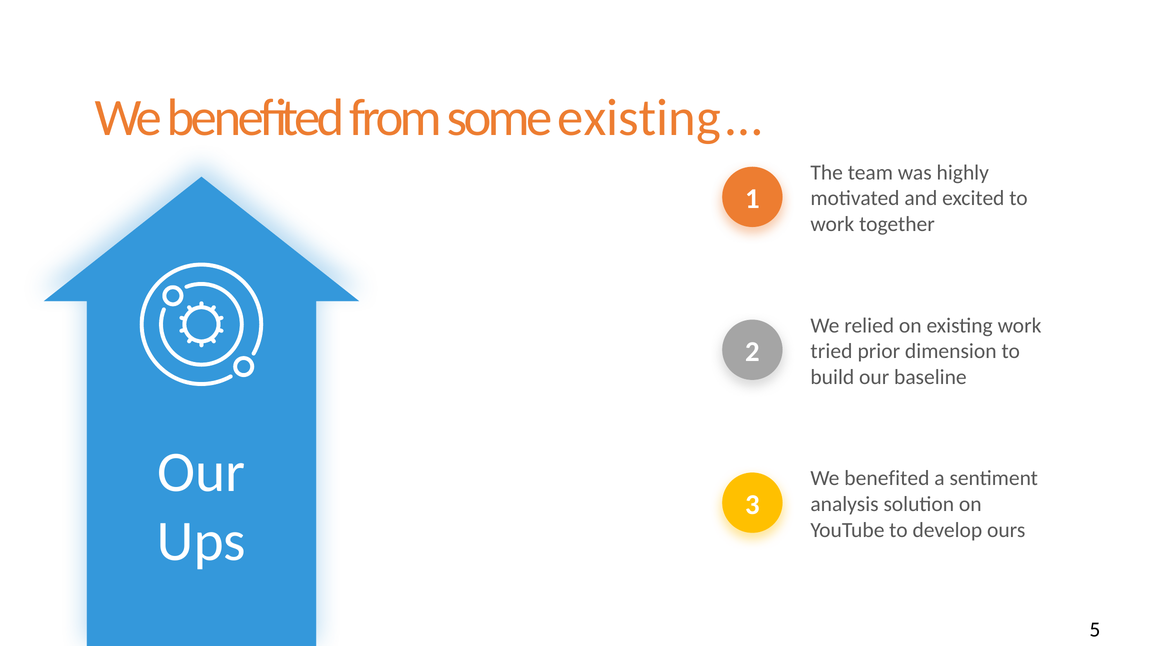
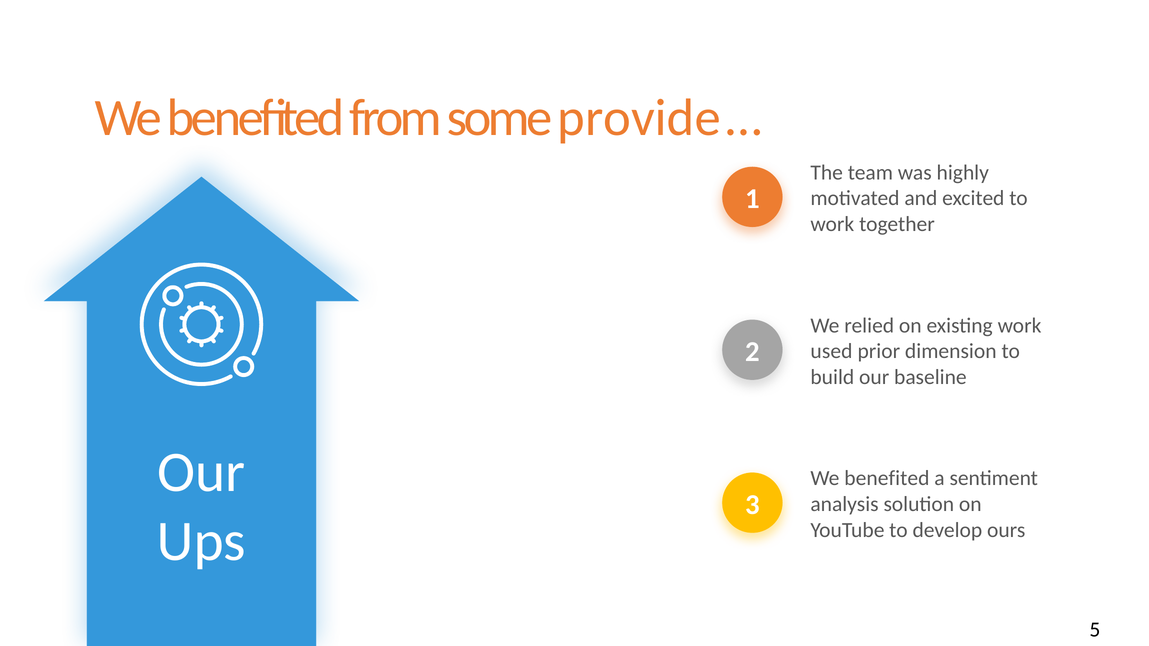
some existing: existing -> provide (639, 118)
tried: tried -> used (832, 351)
